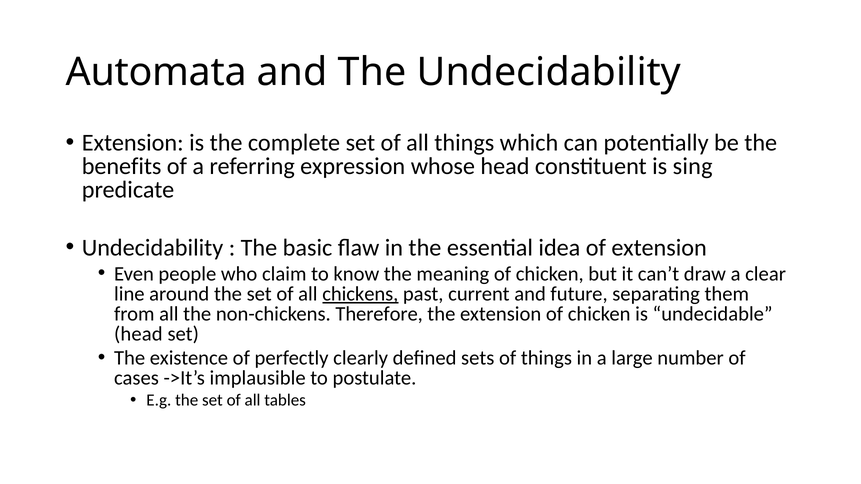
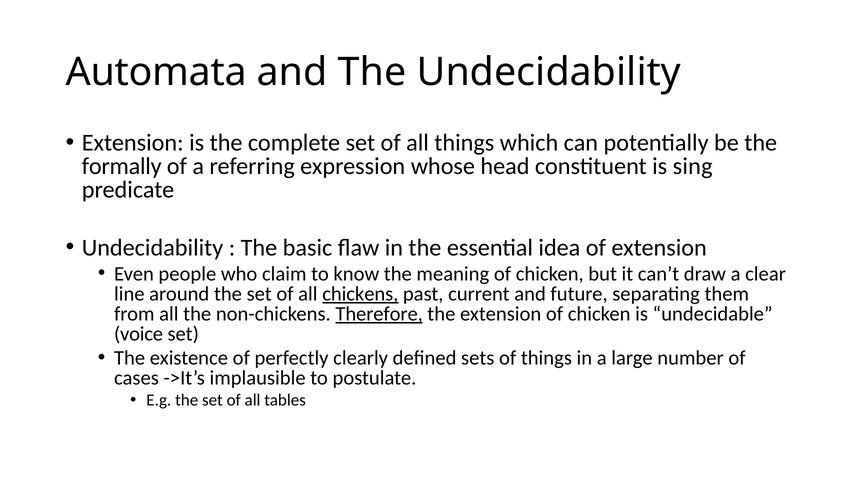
benefits: benefits -> formally (122, 167)
Therefore underline: none -> present (379, 314)
head: head -> voice (139, 334)
